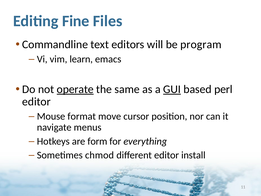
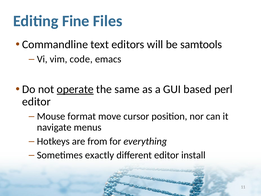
program: program -> samtools (201, 44)
learn: learn -> code (81, 59)
GUI underline: present -> none (172, 89)
form: form -> from (97, 141)
chmod: chmod -> exactly (100, 155)
